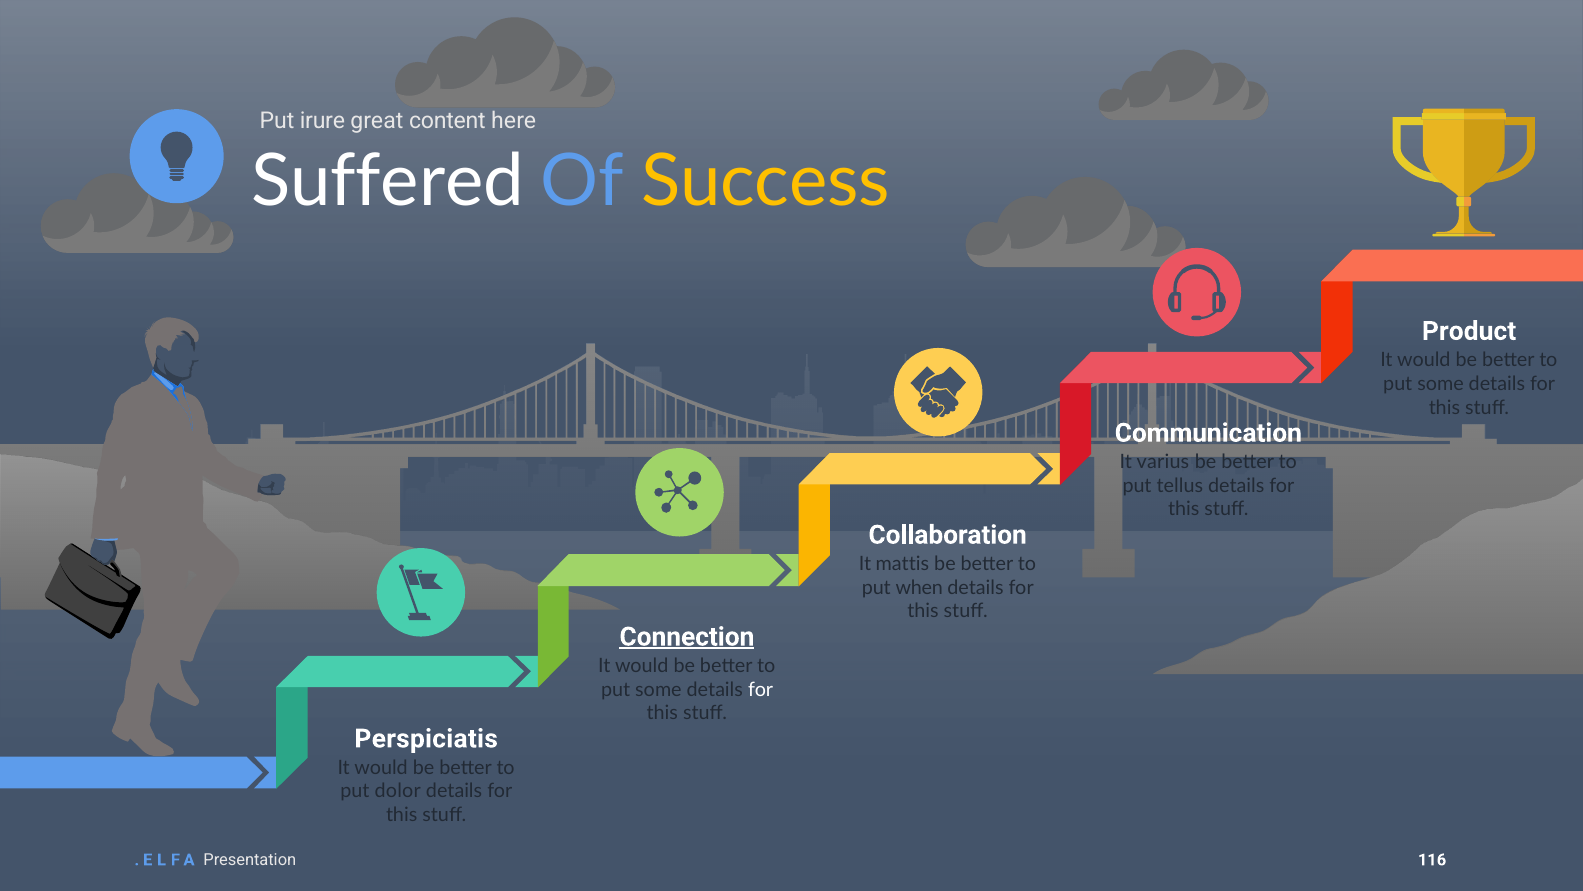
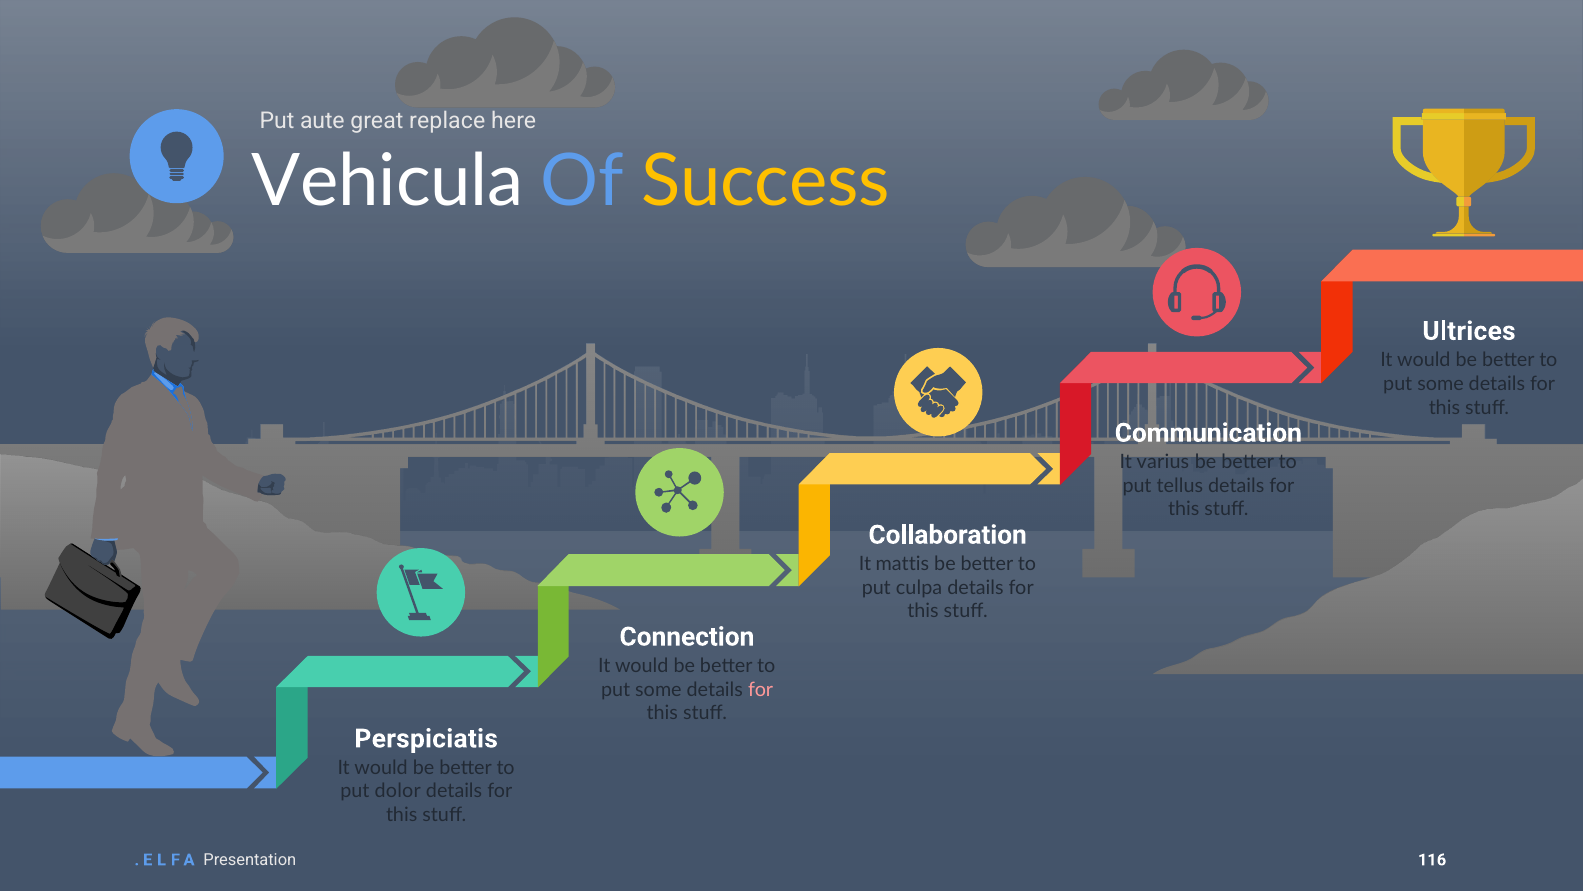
irure: irure -> aute (322, 121)
content: content -> replace (447, 121)
Suffered: Suffered -> Vehicula (388, 181)
Product: Product -> Ultrices (1469, 331)
when: when -> culpa (919, 587)
Connection underline: present -> none (687, 636)
for colour: white -> pink (761, 689)
